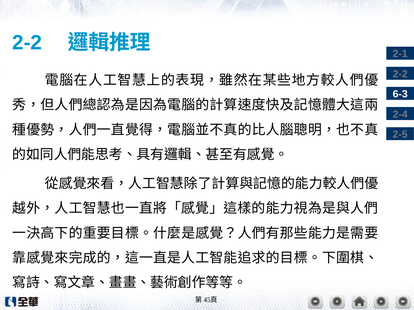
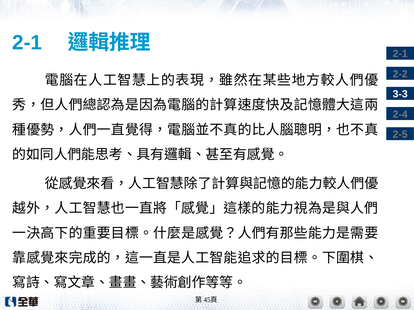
2-2: 2-2 -> 2-1 (27, 43)
6-3: 6-3 -> 3-3 (400, 94)
